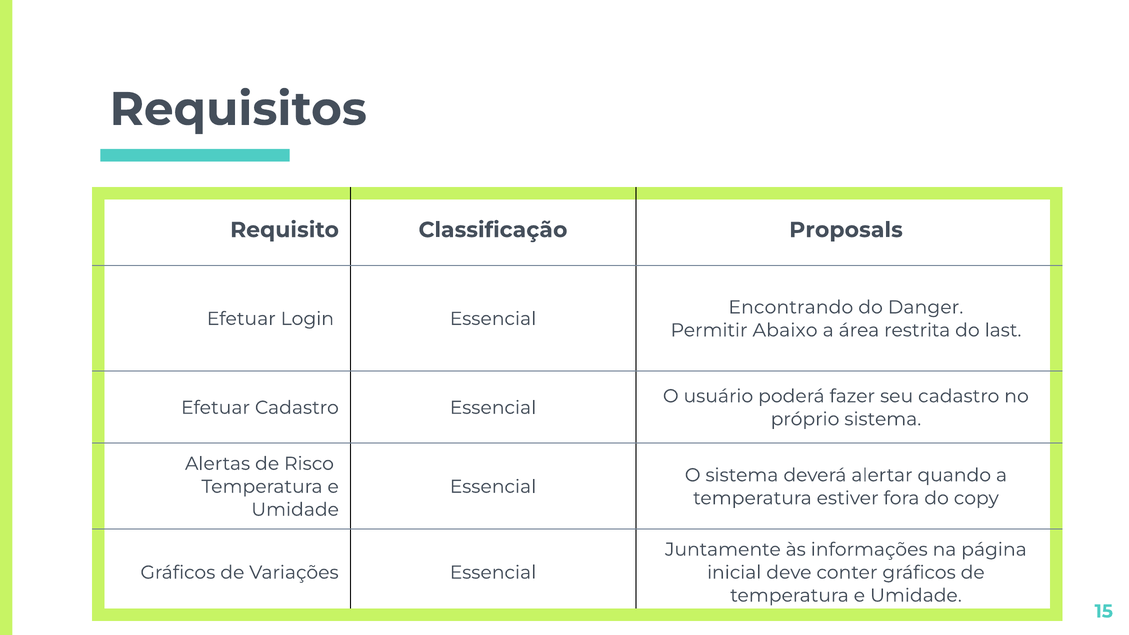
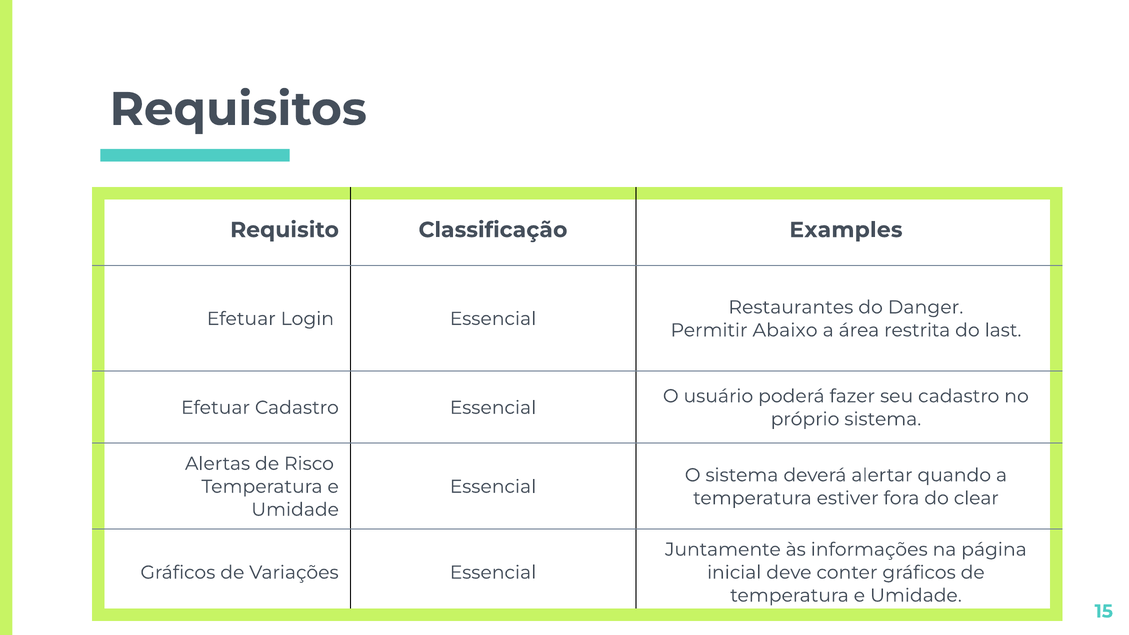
Proposals: Proposals -> Examples (846, 230)
Encontrando: Encontrando -> Restaurantes (791, 307)
copy: copy -> clear (976, 498)
